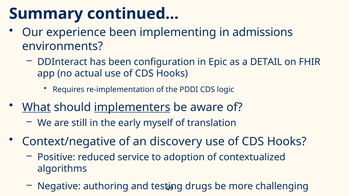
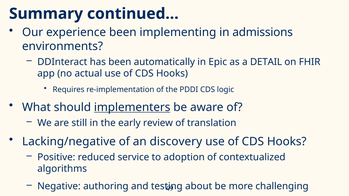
configuration: configuration -> automatically (164, 62)
What underline: present -> none (36, 107)
myself: myself -> review (158, 123)
Context/negative: Context/negative -> Lacking/negative (69, 142)
drugs: drugs -> about (199, 186)
